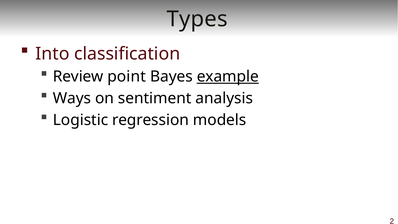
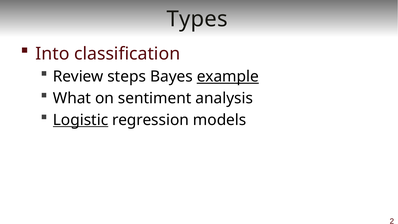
point: point -> steps (127, 76)
Ways: Ways -> What (72, 98)
Logistic underline: none -> present (81, 120)
